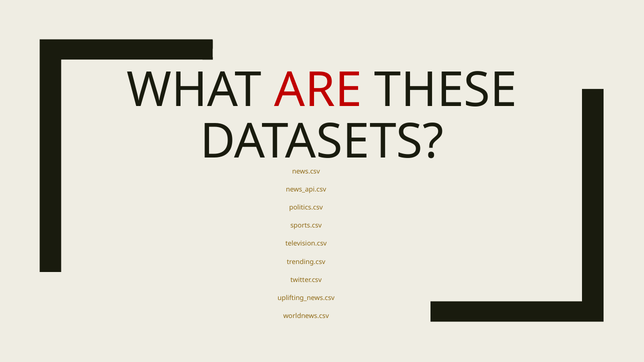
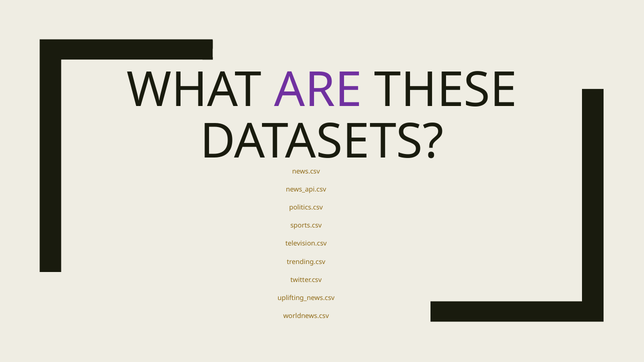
ARE colour: red -> purple (318, 90)
